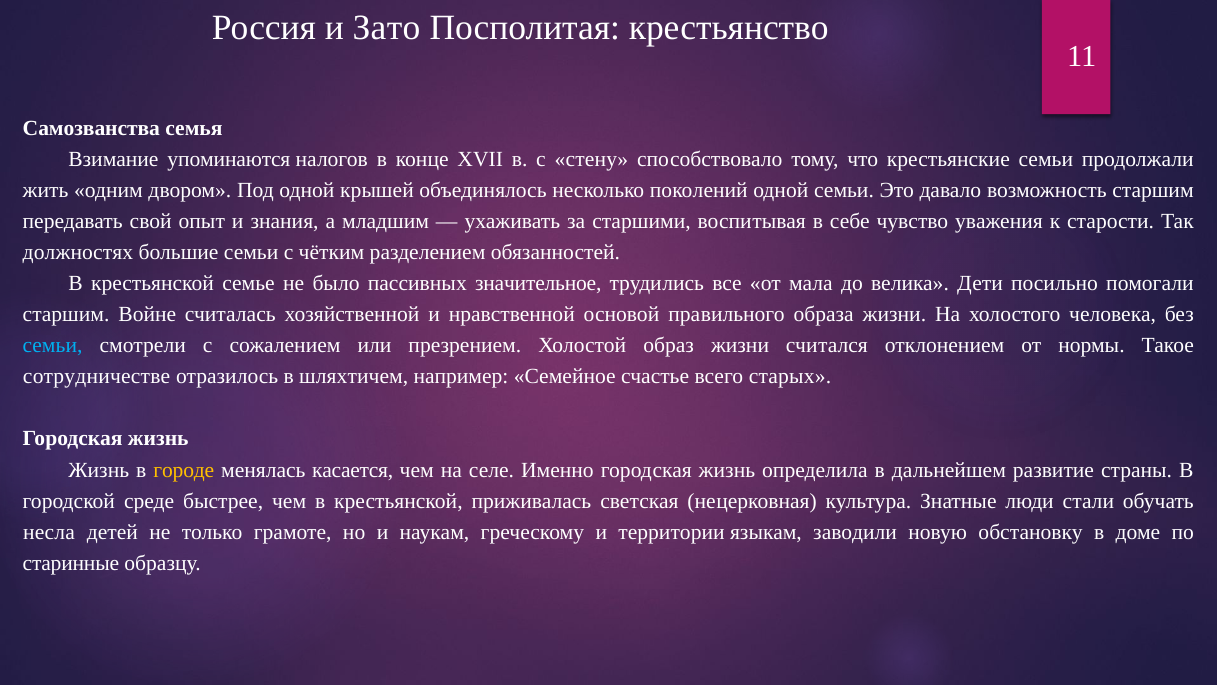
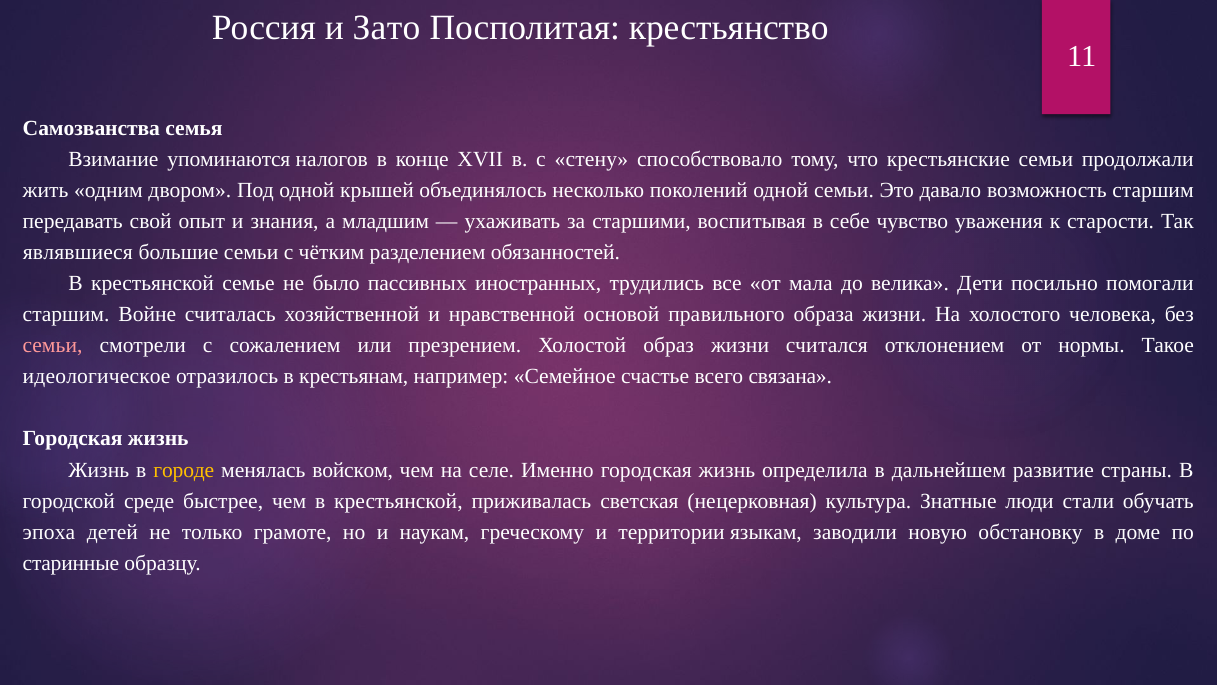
должностях: должностях -> являвшиеся (78, 252)
значительное: значительное -> иностранных (538, 283)
семьи colour: light blue -> pink (53, 345)
сотрудничестве: сотрудничестве -> идеологическое (97, 376)
шляхтичем: шляхтичем -> крестьянам (354, 376)
старых: старых -> связана (790, 376)
касается: касается -> войском (353, 470)
несла: несла -> эпоха (49, 532)
